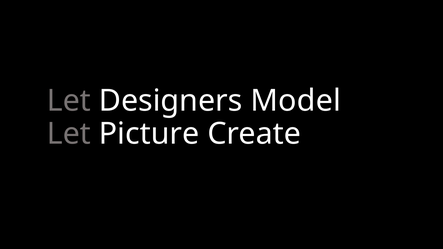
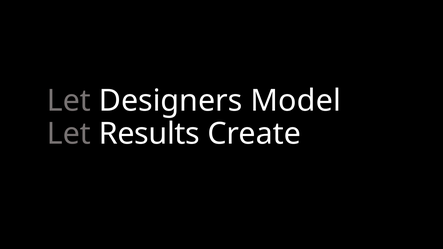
Picture: Picture -> Results (149, 134)
